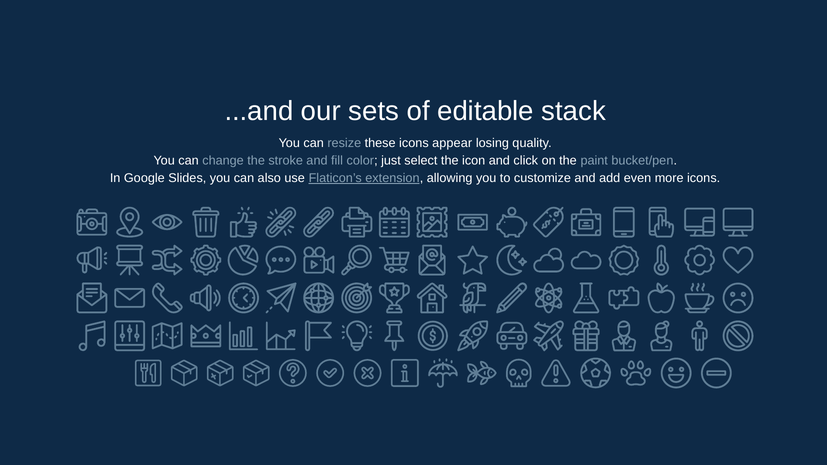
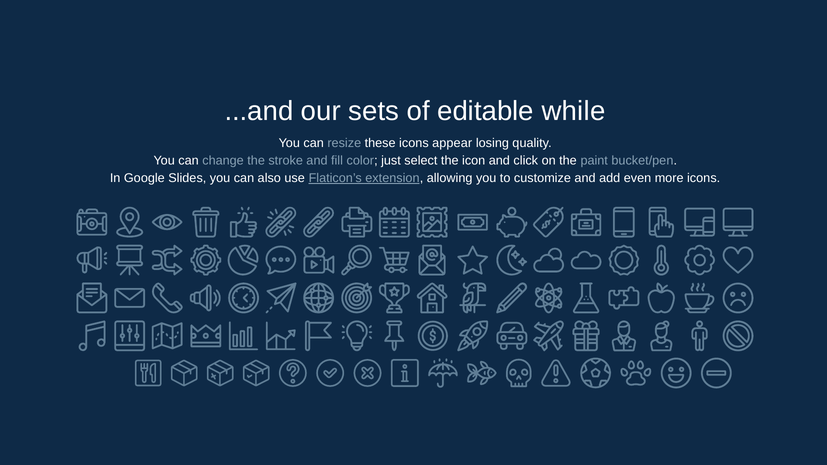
stack: stack -> while (574, 111)
